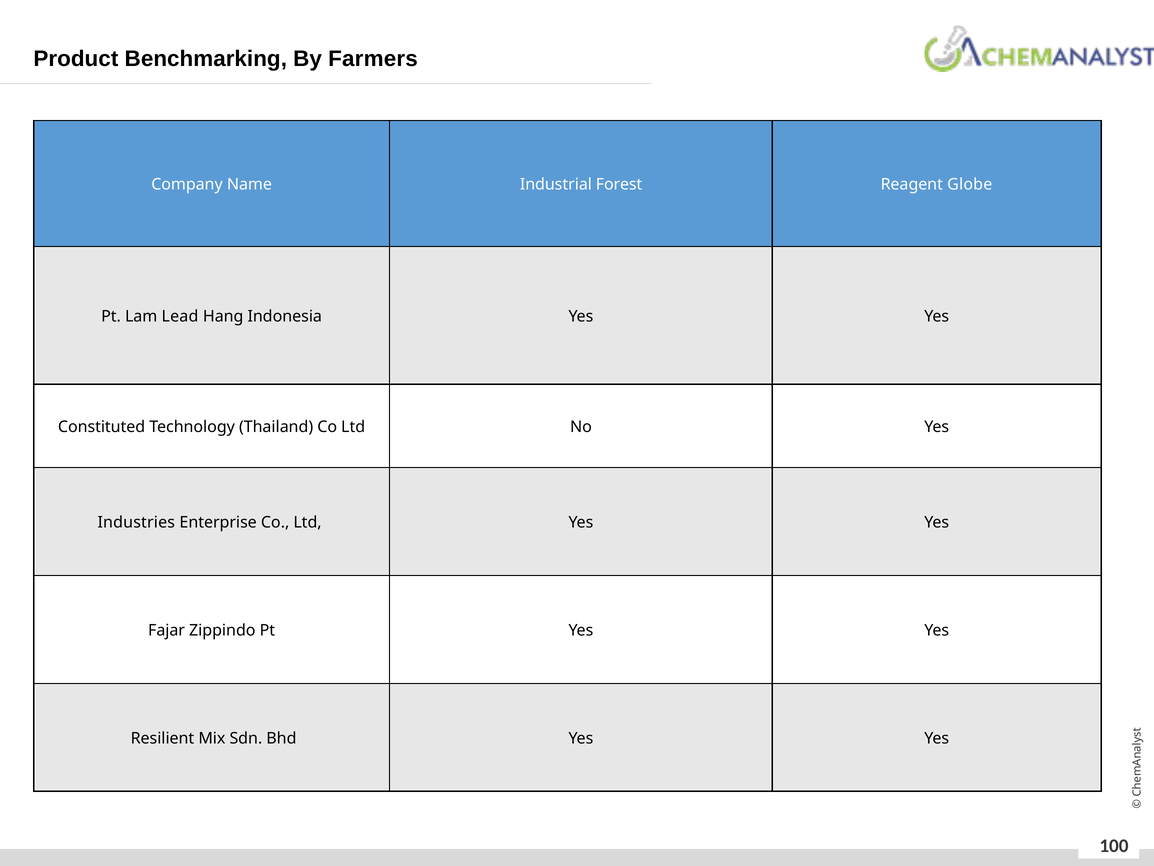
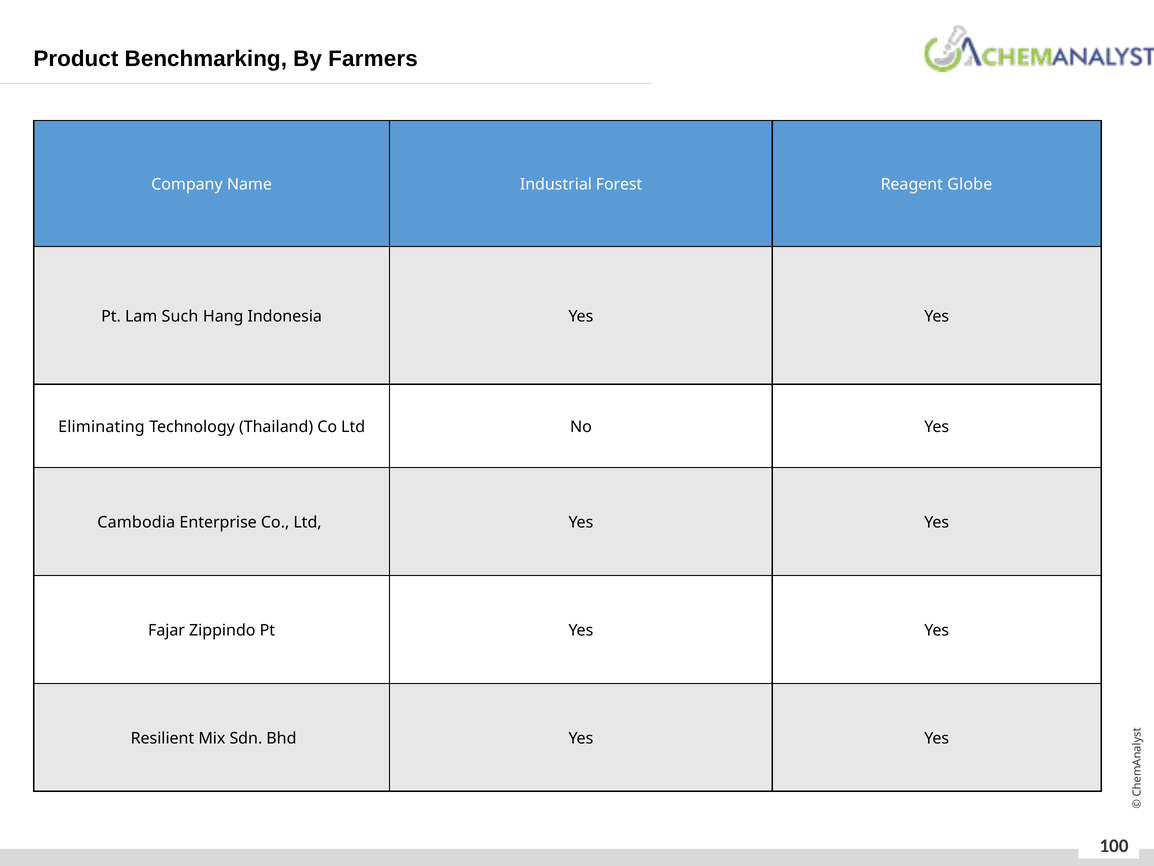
Lead: Lead -> Such (180, 316)
Constituted: Constituted -> Eliminating (101, 427)
Industries: Industries -> Cambodia (136, 522)
